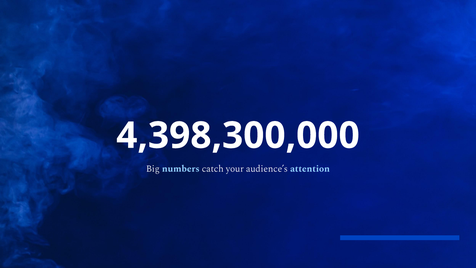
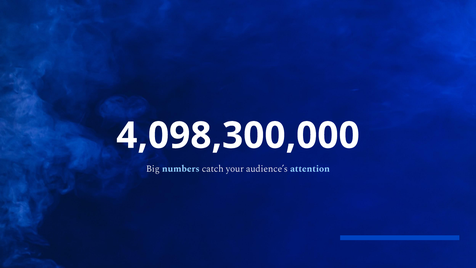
4,398,300,000: 4,398,300,000 -> 4,098,300,000 (238, 136)
